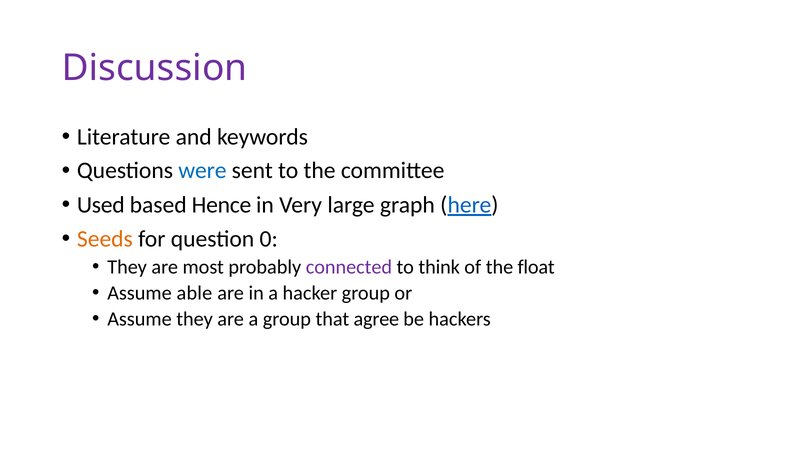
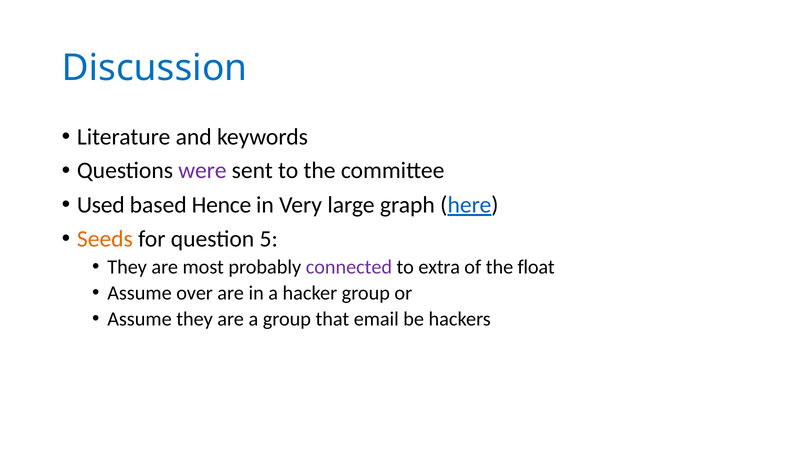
Discussion colour: purple -> blue (155, 68)
were colour: blue -> purple (202, 171)
0: 0 -> 5 (269, 239)
think: think -> extra (439, 267)
able: able -> over (195, 293)
agree: agree -> email (376, 319)
